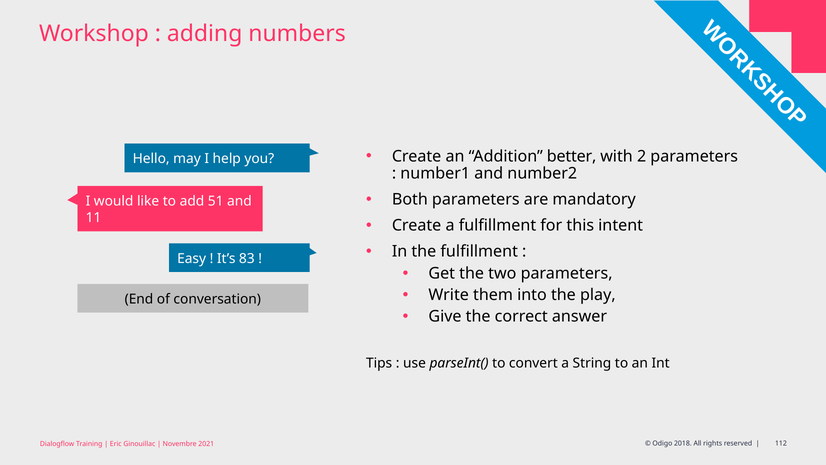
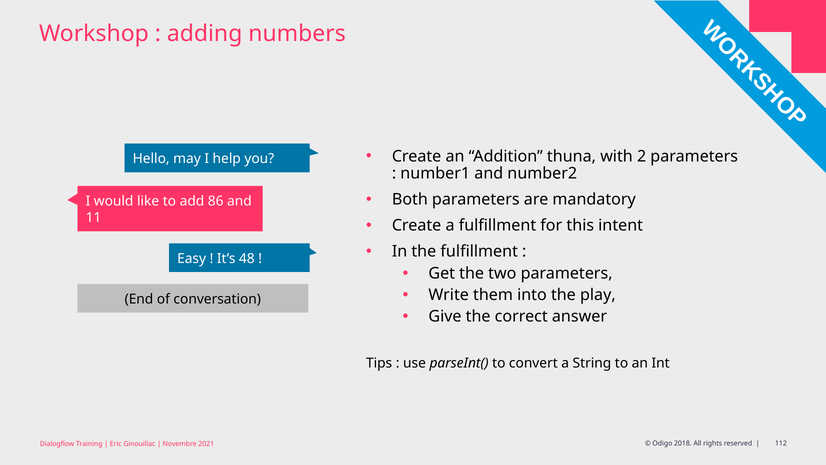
better: better -> thuna (572, 156)
51: 51 -> 86 (216, 201)
83: 83 -> 48 (247, 258)
